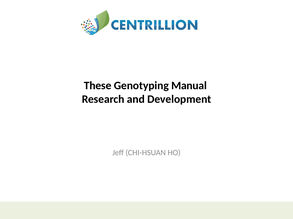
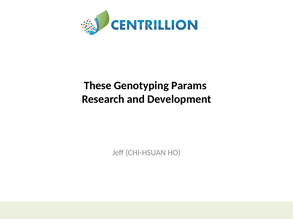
Manual: Manual -> Params (189, 86)
